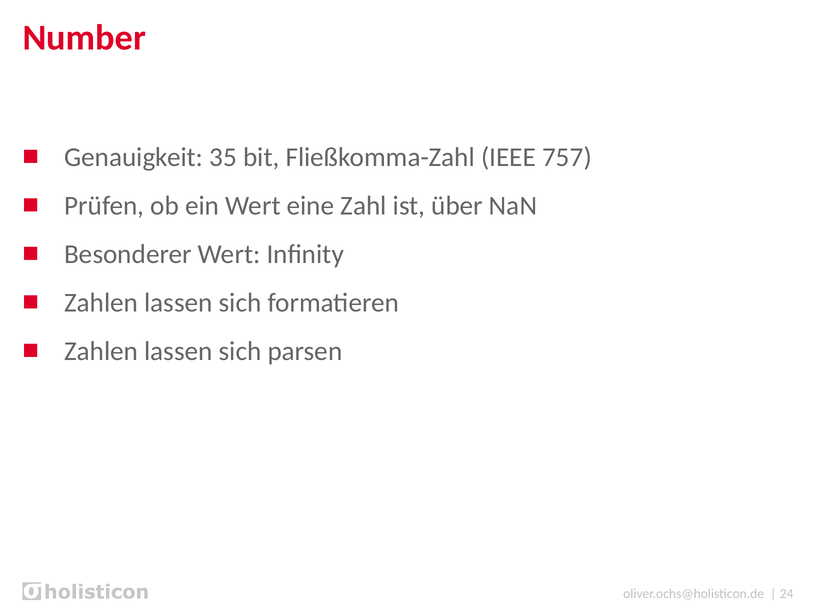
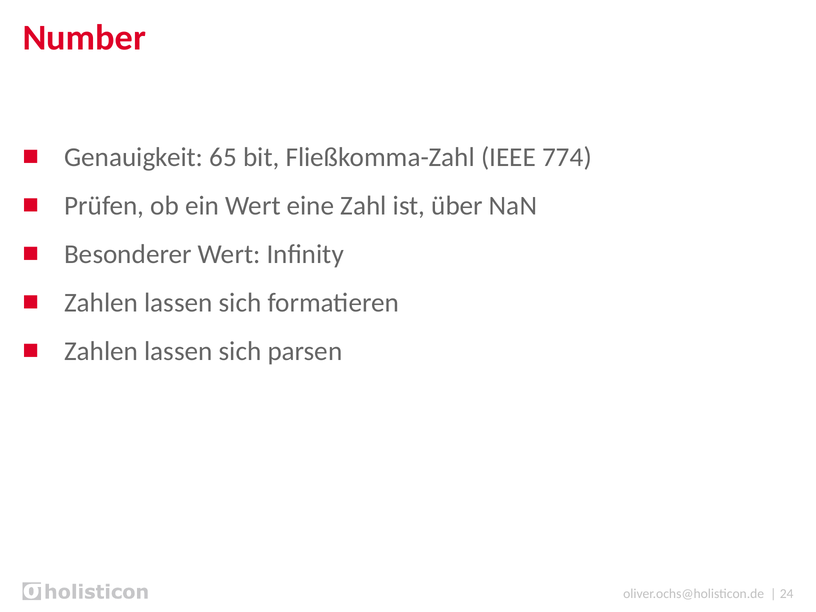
35: 35 -> 65 (223, 157)
757: 757 -> 774 (567, 157)
